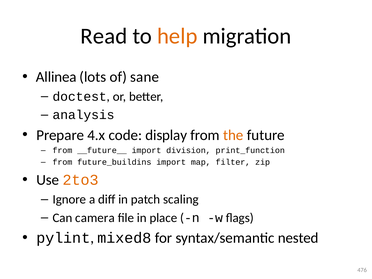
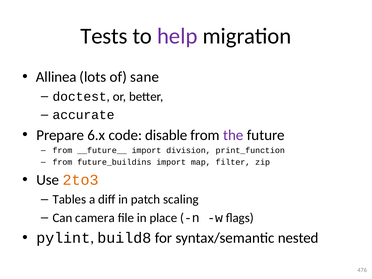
Read: Read -> Tests (104, 36)
help colour: orange -> purple (177, 36)
analysis: analysis -> accurate (83, 115)
4.x: 4.x -> 6.x (96, 135)
display: display -> disable (166, 135)
the colour: orange -> purple (233, 135)
Ignore: Ignore -> Tables (69, 199)
mixed8: mixed8 -> build8 (124, 238)
